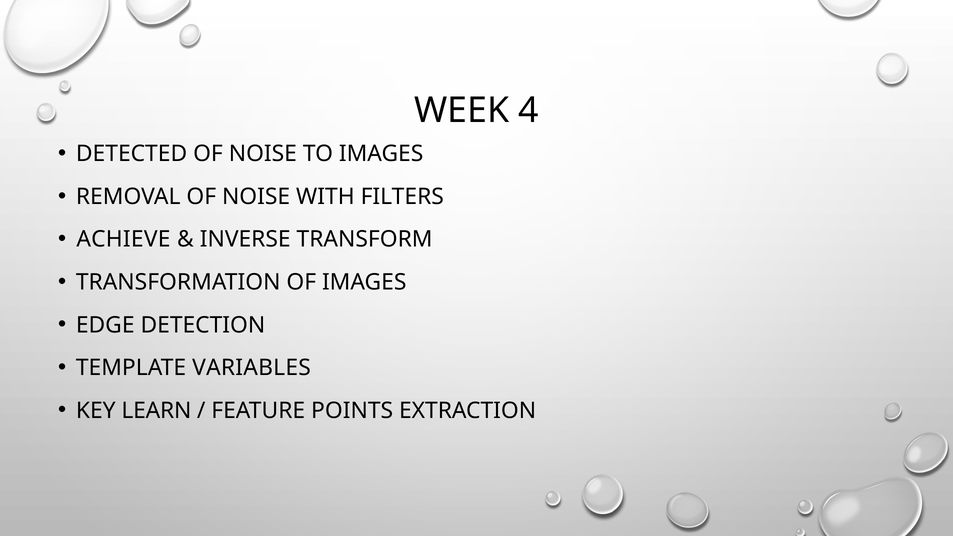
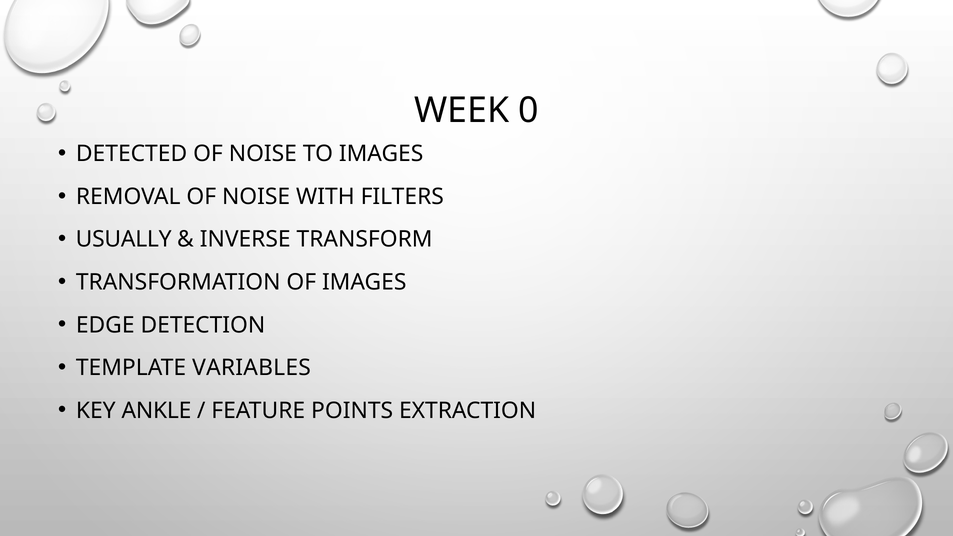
4: 4 -> 0 (529, 110)
ACHIEVE: ACHIEVE -> USUALLY (124, 239)
LEARN: LEARN -> ANKLE (156, 411)
